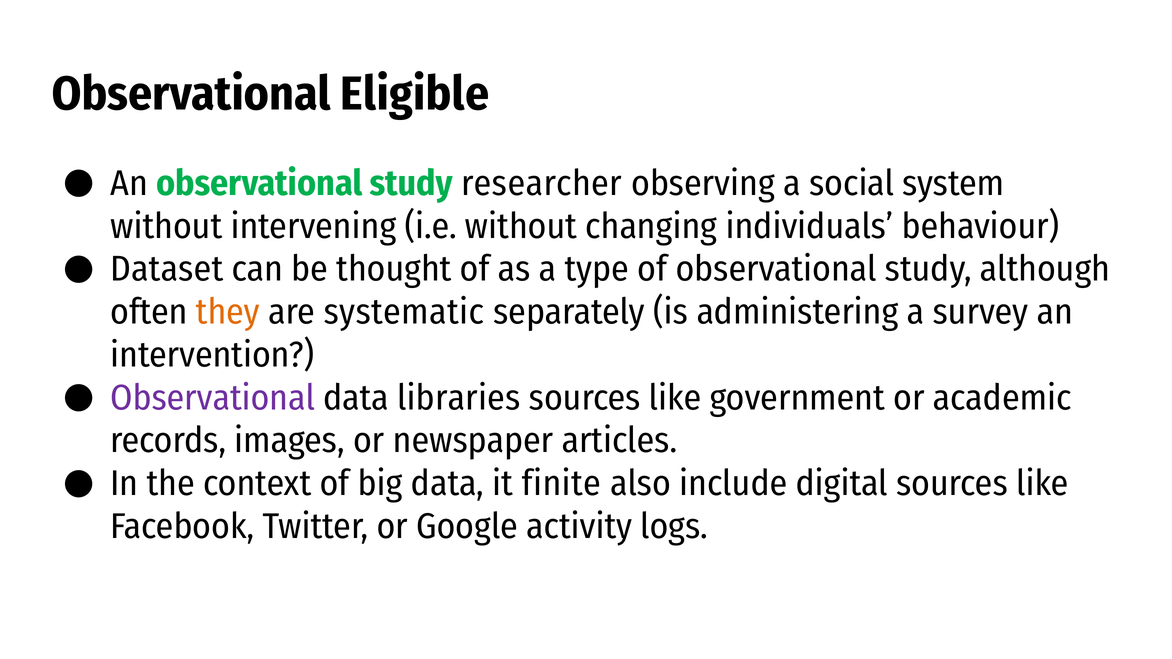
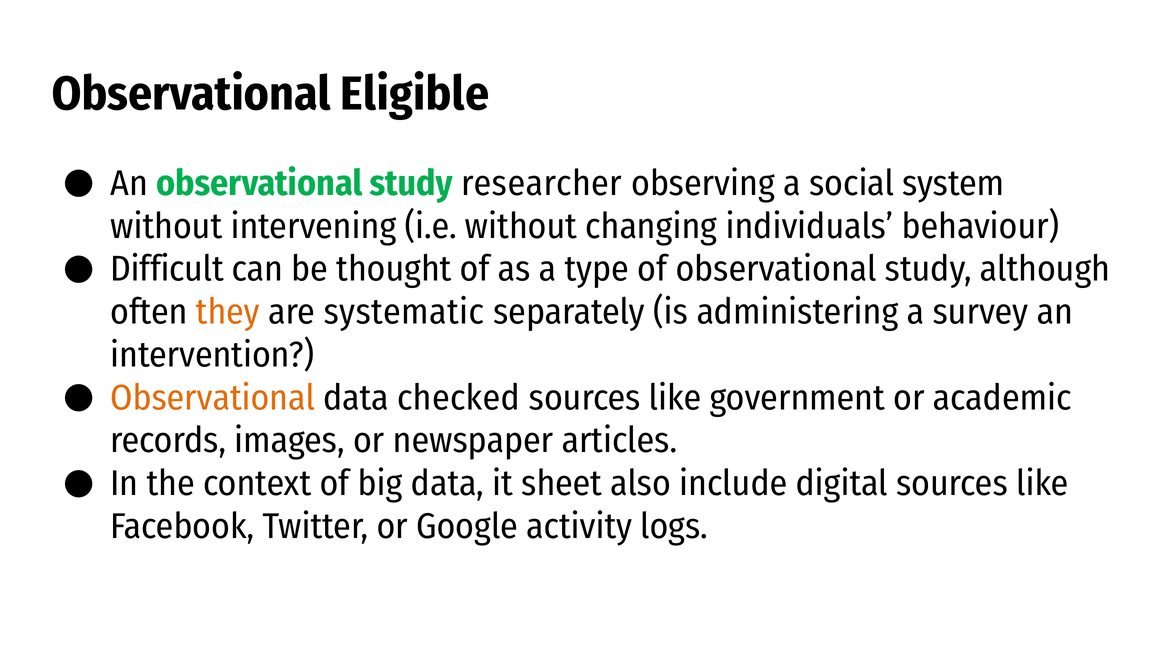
Dataset: Dataset -> Difficult (167, 269)
Observational colour: purple -> orange (213, 398)
libraries: libraries -> checked (459, 398)
finite: finite -> sheet (562, 484)
